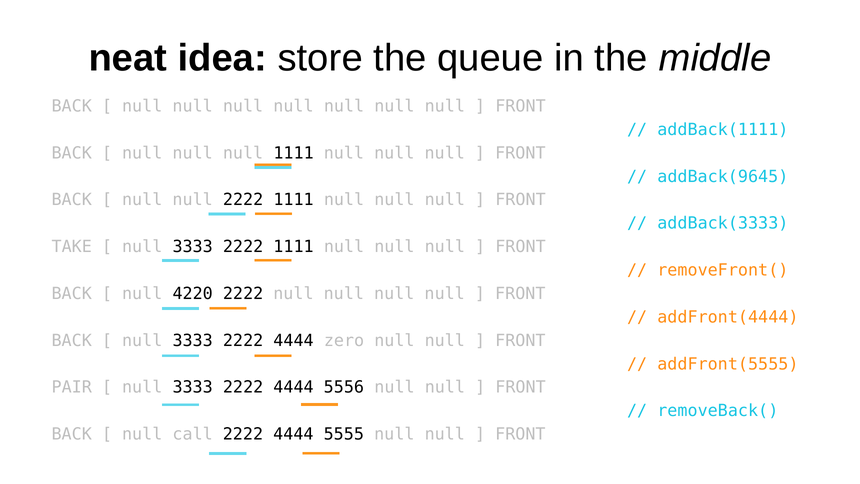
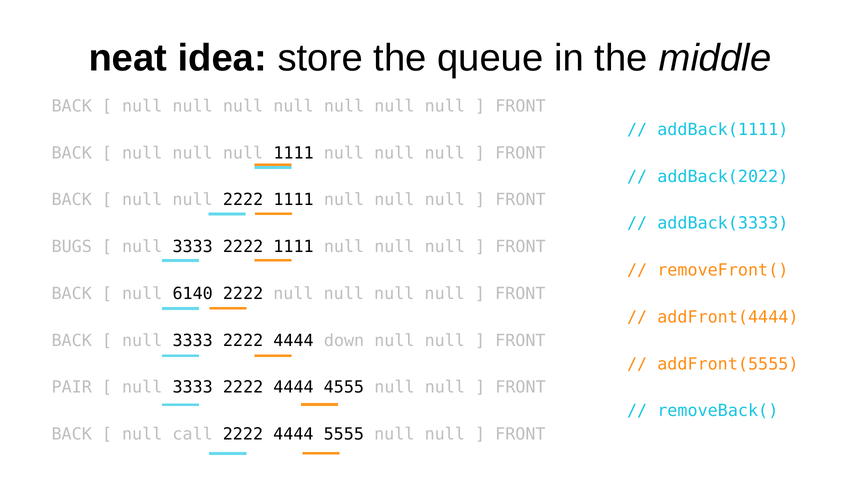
addBack(9645: addBack(9645 -> addBack(2022 (723, 176)
TAKE: TAKE -> BUGS (72, 247)
4220: 4220 -> 6140 (193, 294)
zero: zero -> down (344, 340)
5556: 5556 -> 4555 (344, 387)
